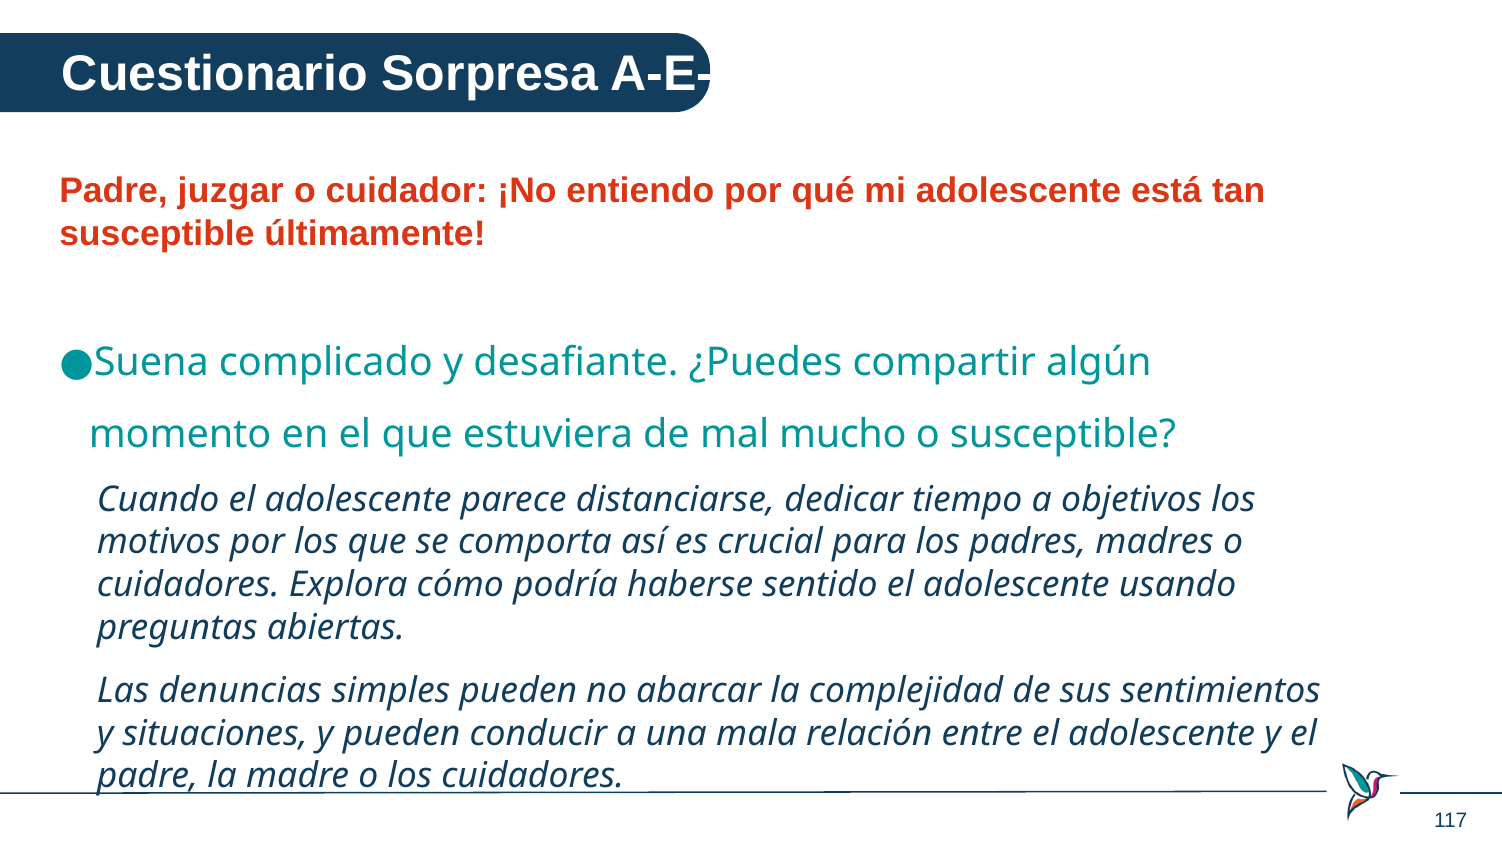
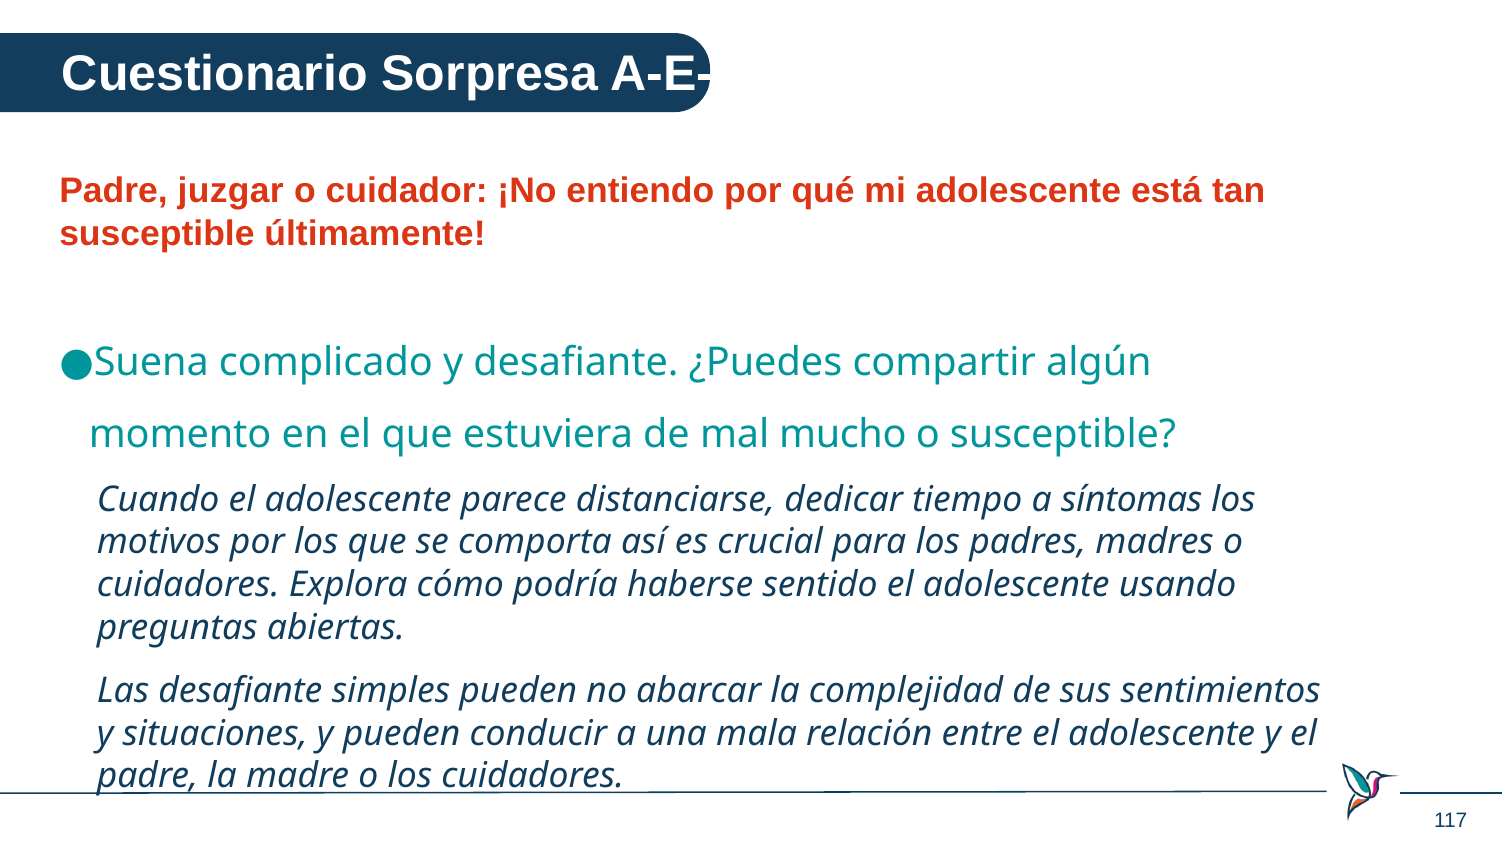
objetivos: objetivos -> síntomas (1132, 500)
Las denuncias: denuncias -> desafiante (240, 691)
